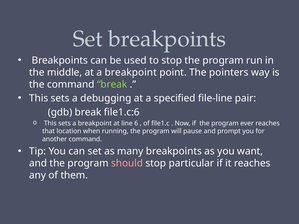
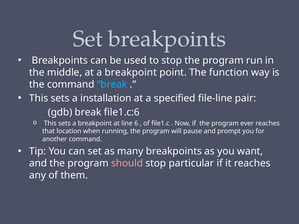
pointers: pointers -> function (229, 72)
break colour: light green -> light blue (112, 84)
debugging: debugging -> installation (106, 98)
